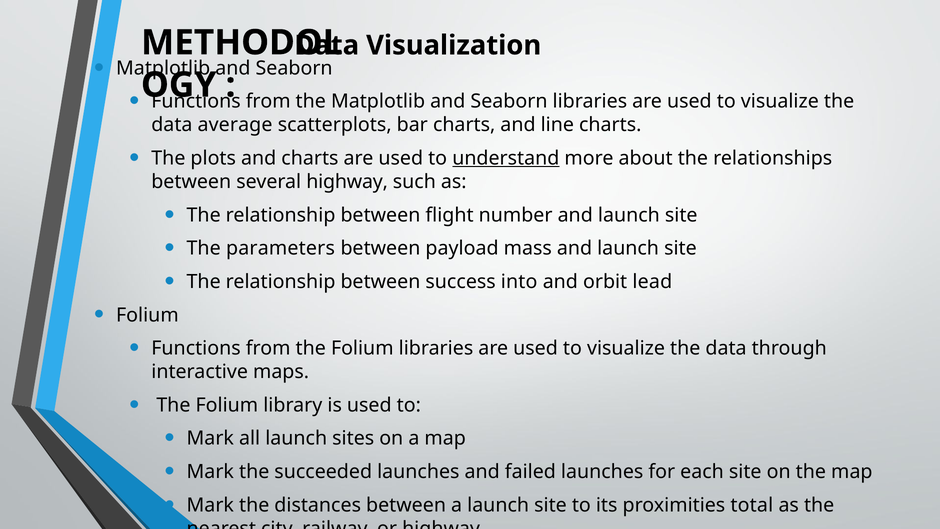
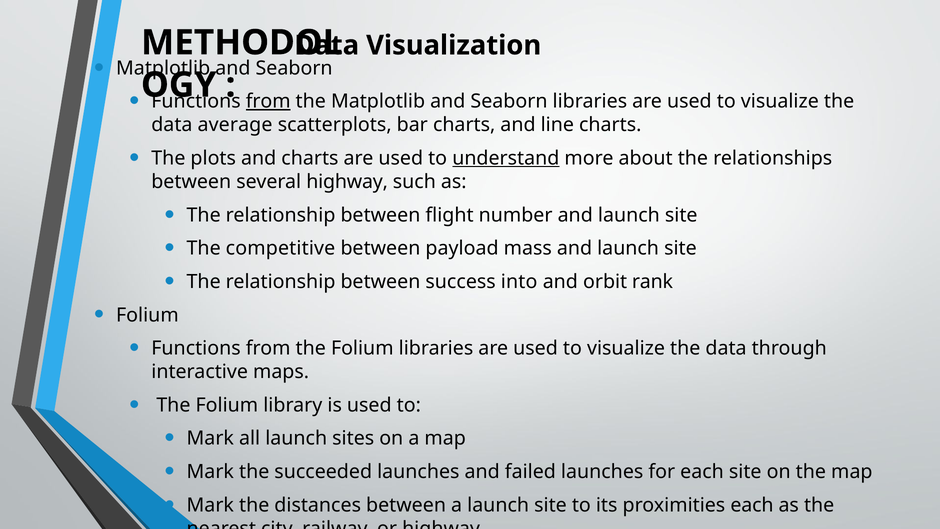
from underline: none -> present (268, 101)
parameters: parameters -> competitive (281, 248)
lead: lead -> rank (653, 282)
proximities total: total -> each (752, 505)
